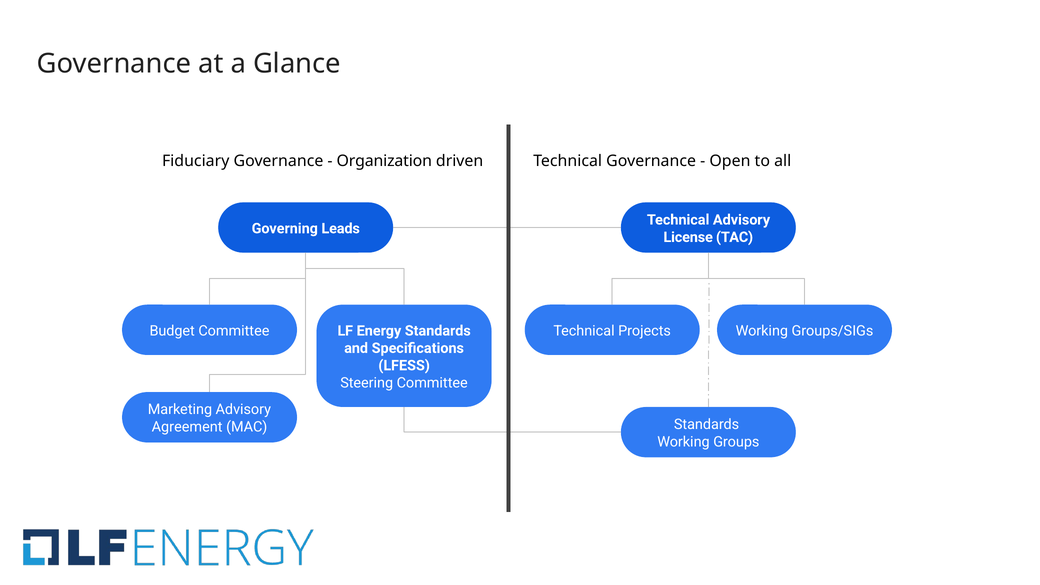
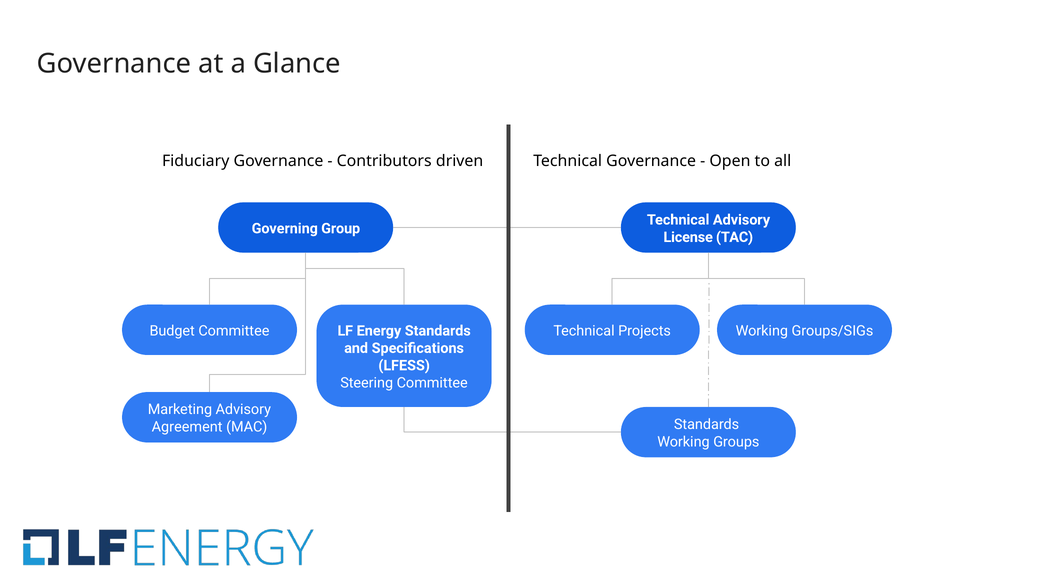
Organization: Organization -> Contributors (384, 161)
Leads: Leads -> Group (341, 228)
